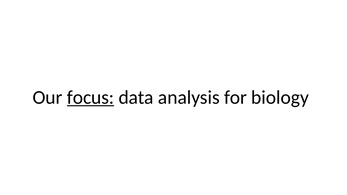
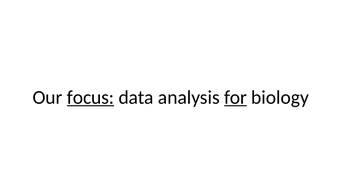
for underline: none -> present (236, 97)
